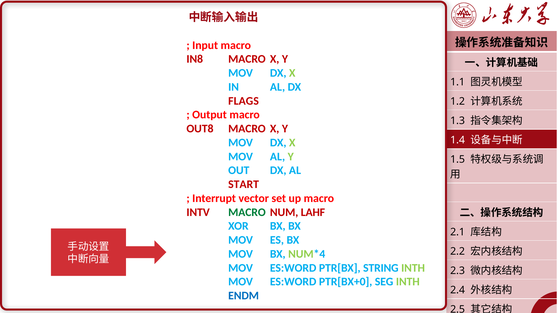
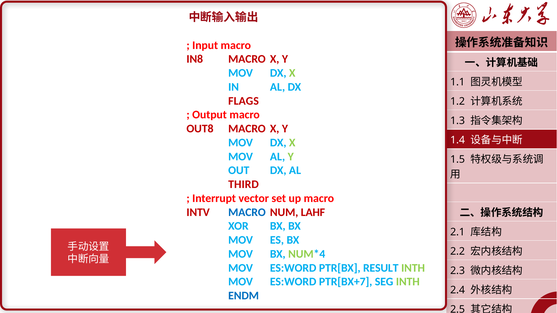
START: START -> THIRD (244, 185)
MACRO colour: green -> blue (247, 212)
STRING: STRING -> RESULT (381, 268)
PTR[BX+0: PTR[BX+0 -> PTR[BX+7 (346, 282)
